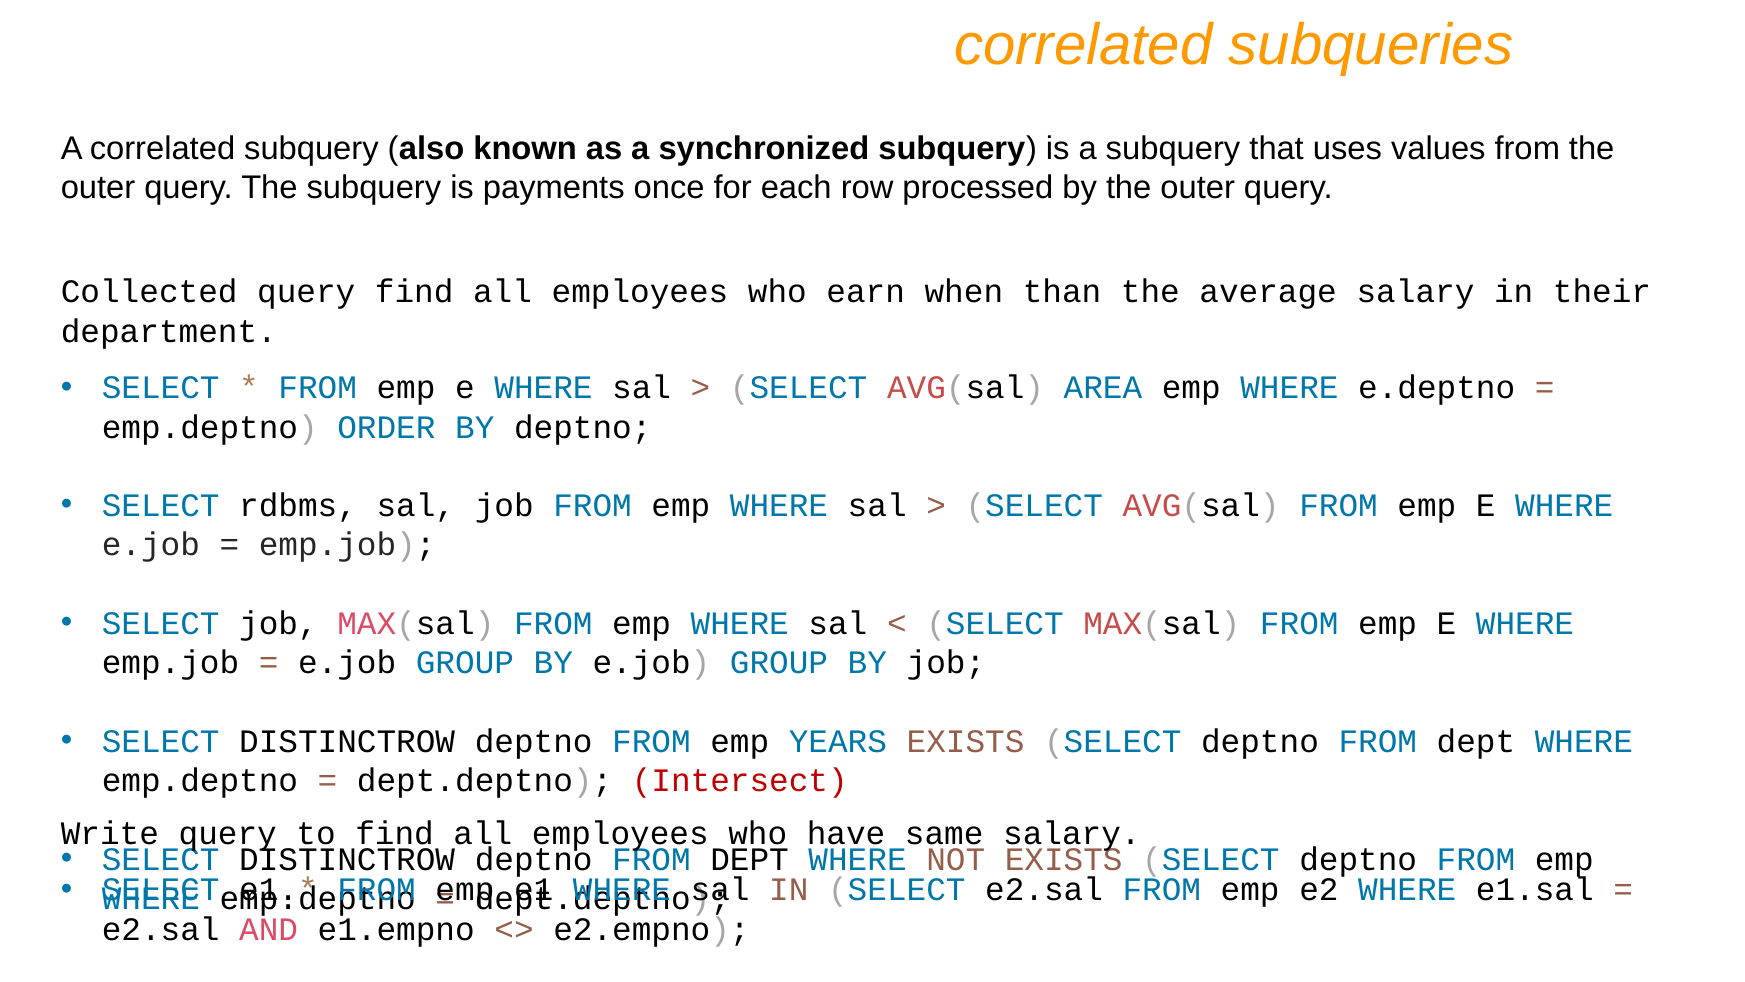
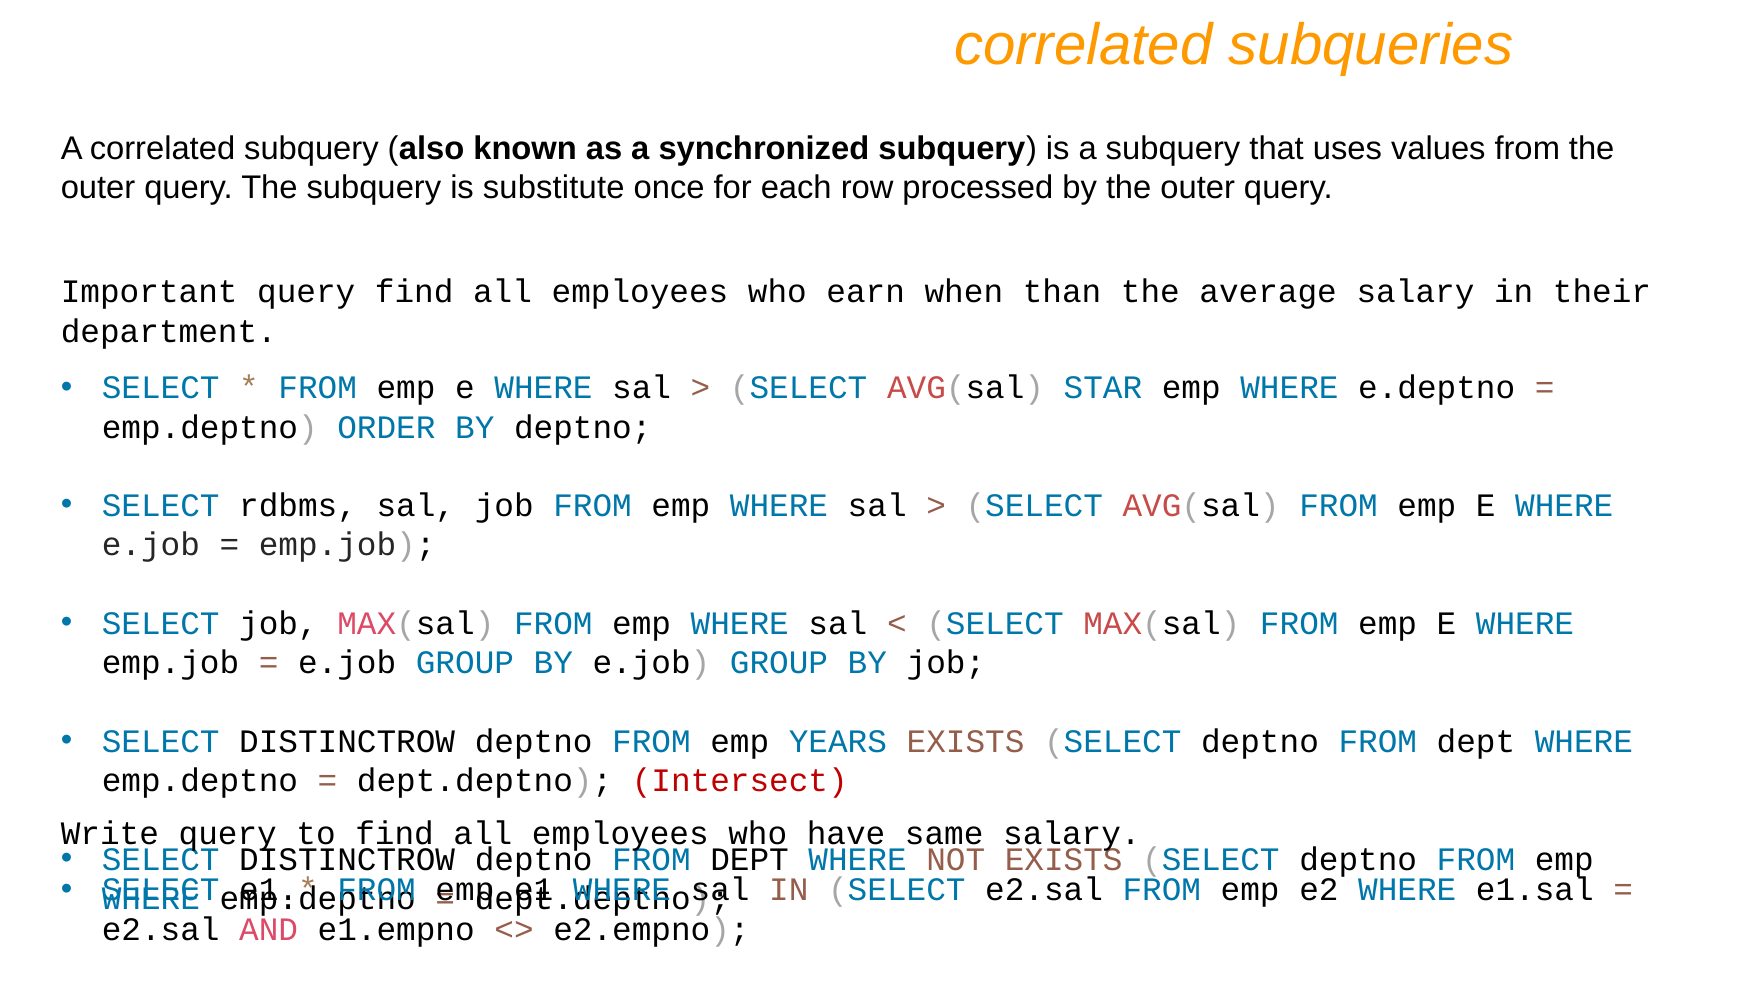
payments: payments -> substitute (554, 188)
Collected: Collected -> Important (149, 292)
AREA: AREA -> STAR (1103, 388)
